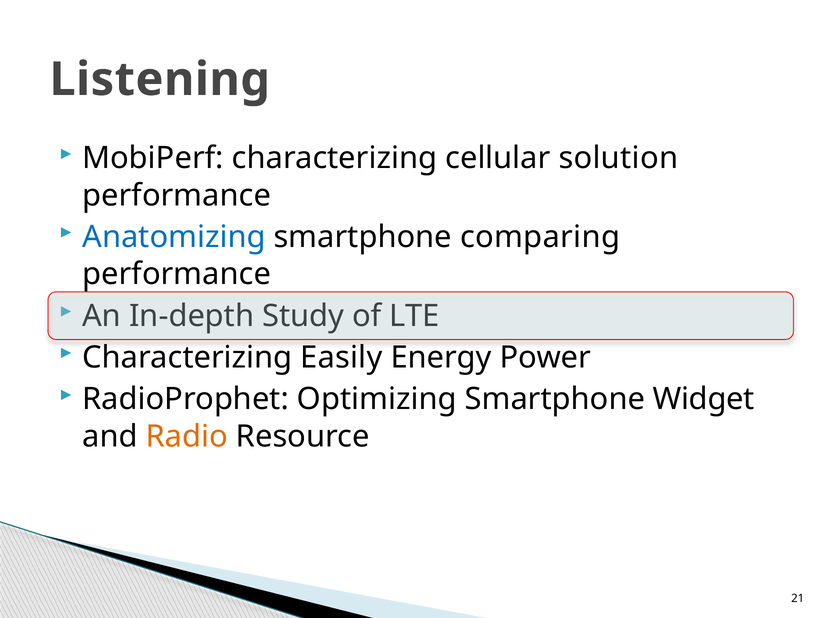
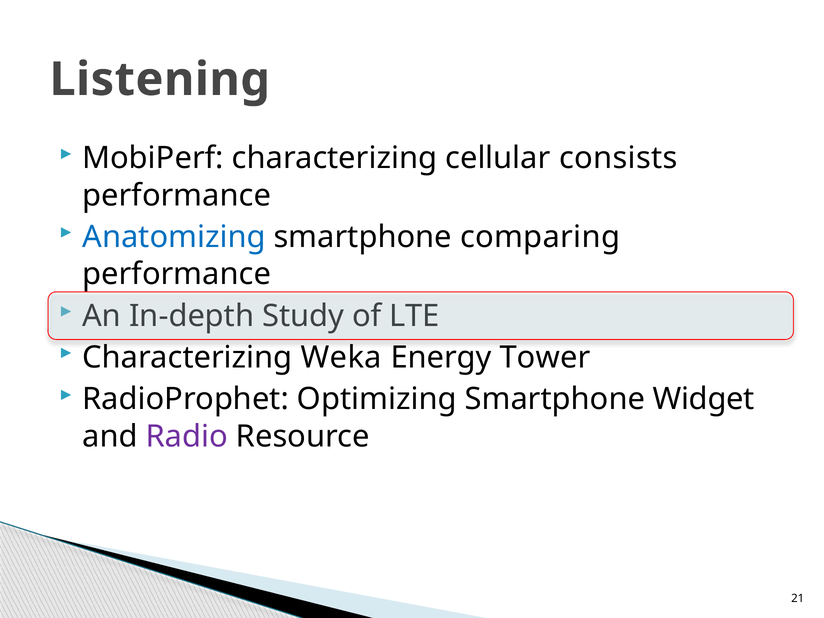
solution: solution -> consists (618, 158)
Easily: Easily -> Weka (341, 358)
Power: Power -> Tower (545, 358)
Radio colour: orange -> purple (187, 436)
